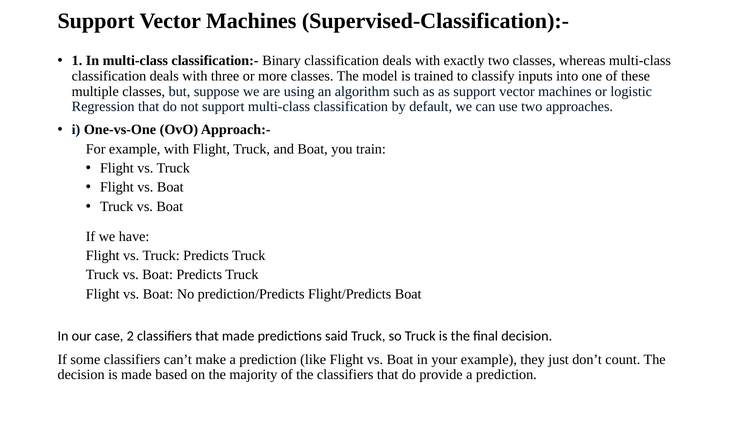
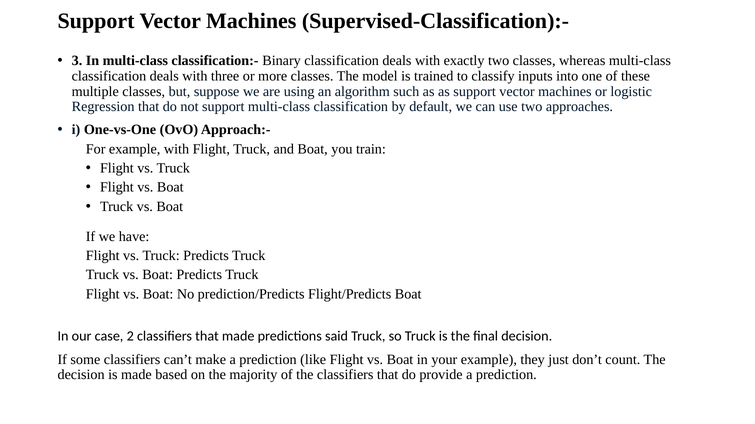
1: 1 -> 3 (77, 61)
